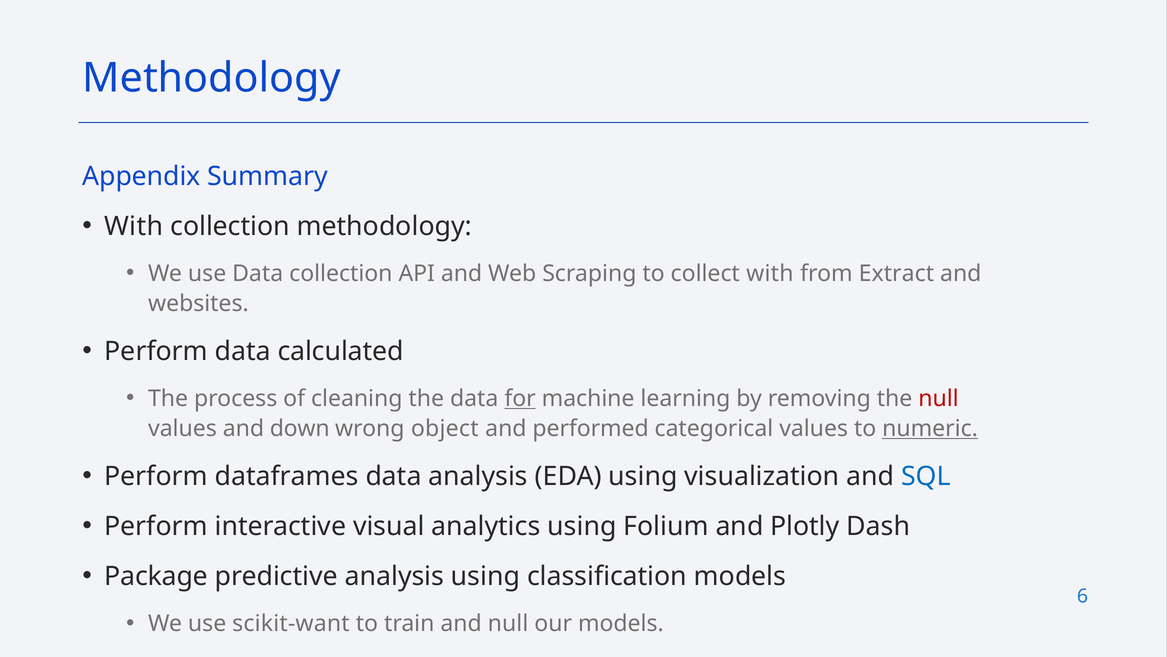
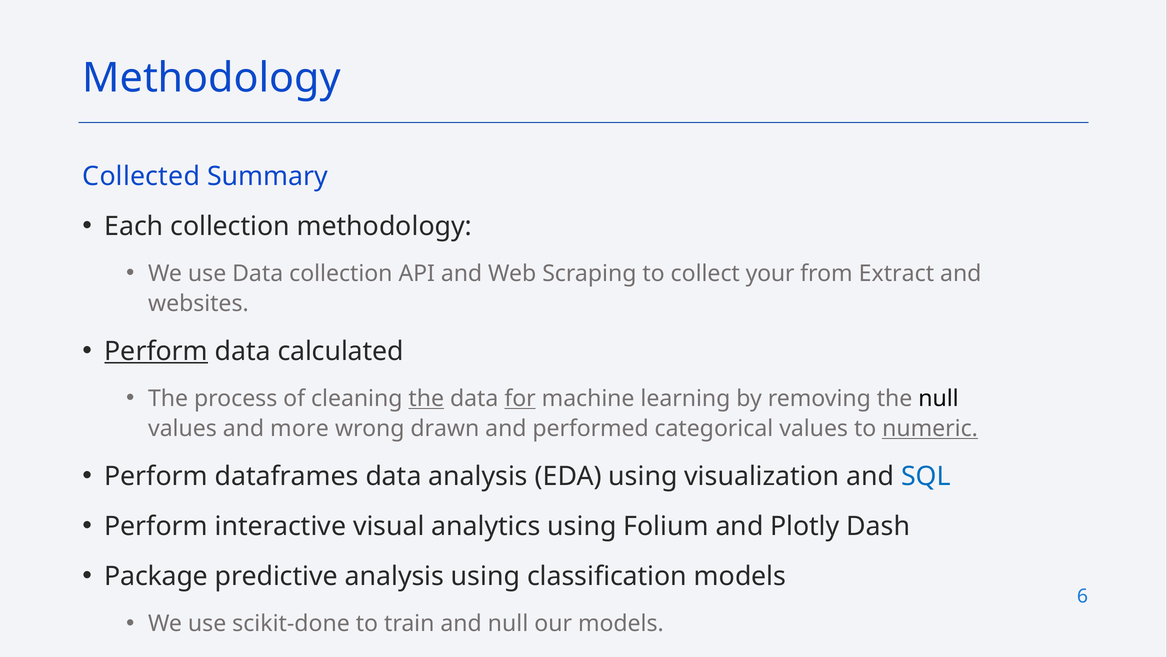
Appendix: Appendix -> Collected (141, 176)
With: With -> Each (134, 226)
collect with: with -> your (770, 273)
Perform underline: none -> present (156, 351)
the underline: none -> present (426, 398)
null colour: red -> black (938, 398)
down: down -> more (299, 428)
object: object -> drawn (445, 428)
scikit-want: scikit-want -> scikit-done (291, 623)
